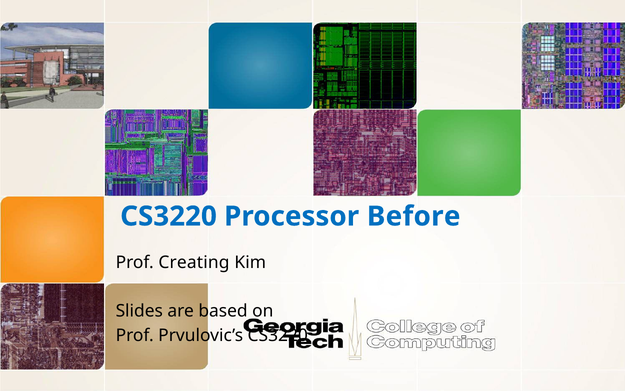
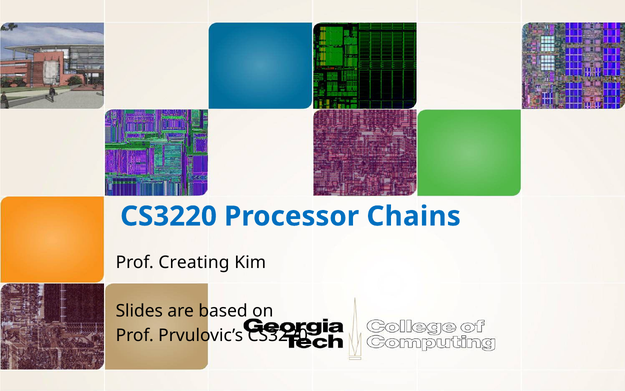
Before: Before -> Chains (414, 216)
